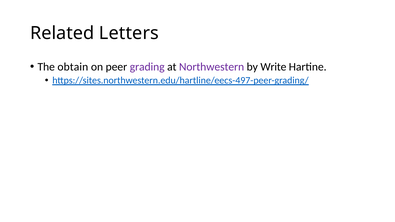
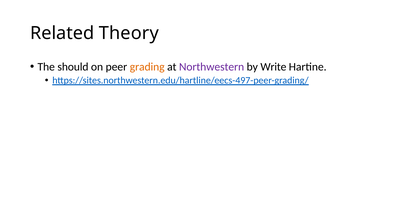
Letters: Letters -> Theory (129, 33)
obtain: obtain -> should (73, 67)
grading colour: purple -> orange (147, 67)
